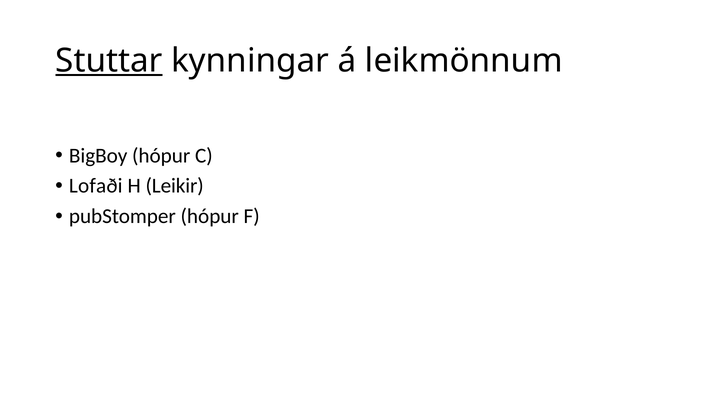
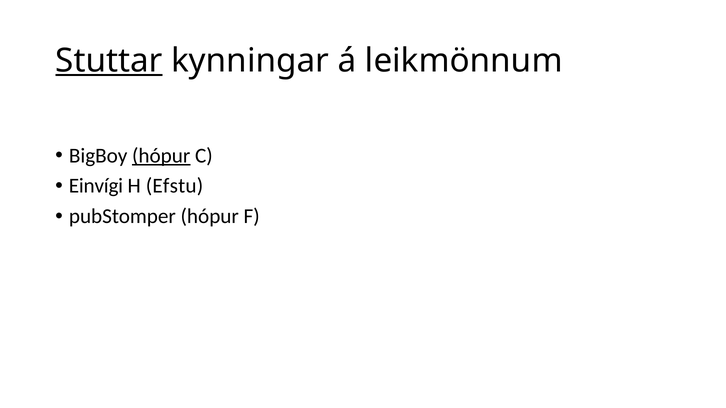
hópur underline: none -> present (161, 156)
Lofaði: Lofaði -> Einvígi (96, 186)
Leikir: Leikir -> Efstu (174, 186)
